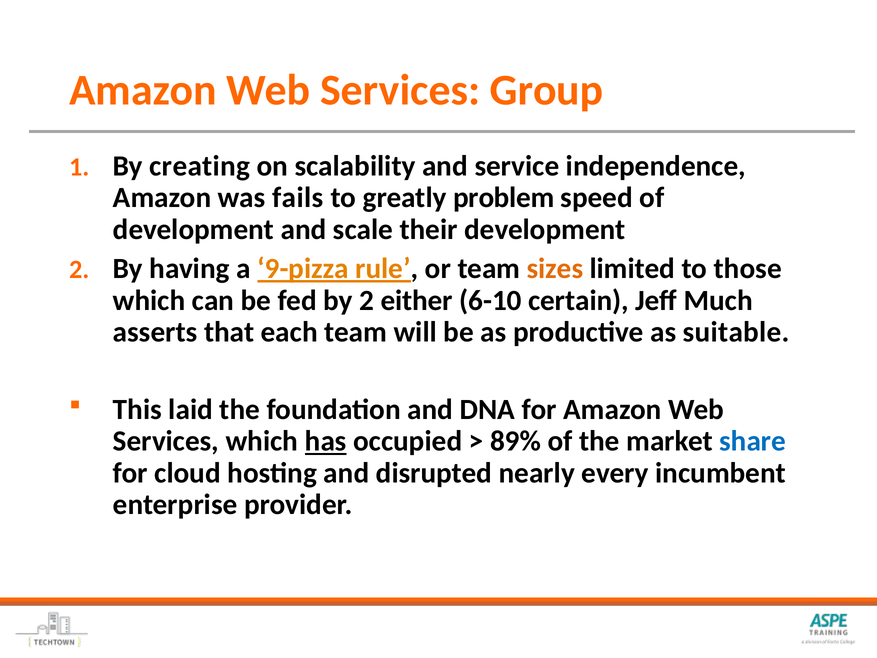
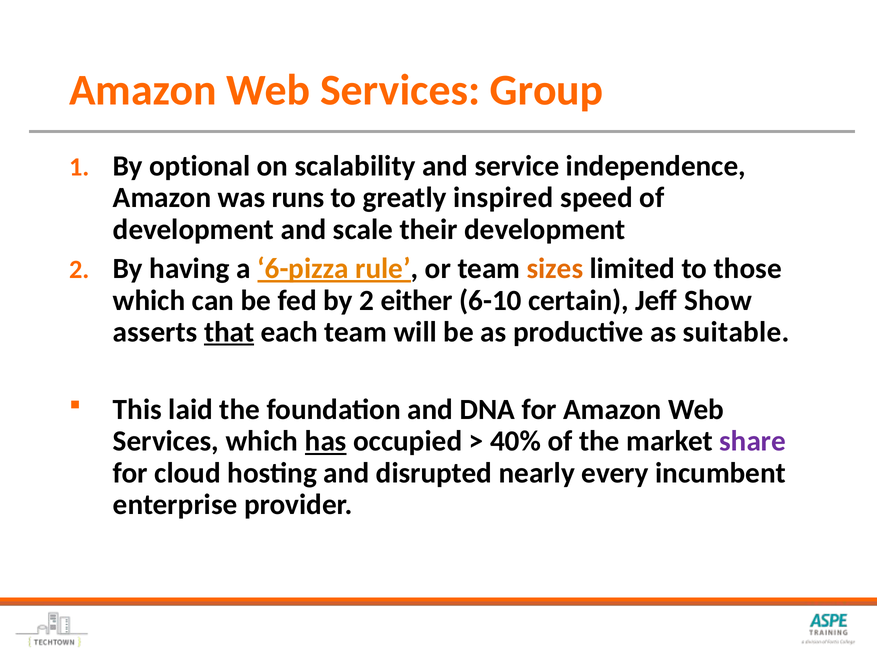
creating: creating -> optional (200, 166)
fails: fails -> runs (298, 198)
problem: problem -> inspired (503, 198)
9-pizza: 9-pizza -> 6-pizza (303, 269)
Much: Much -> Show (718, 300)
that underline: none -> present (229, 332)
89%: 89% -> 40% (515, 441)
share colour: blue -> purple (753, 441)
